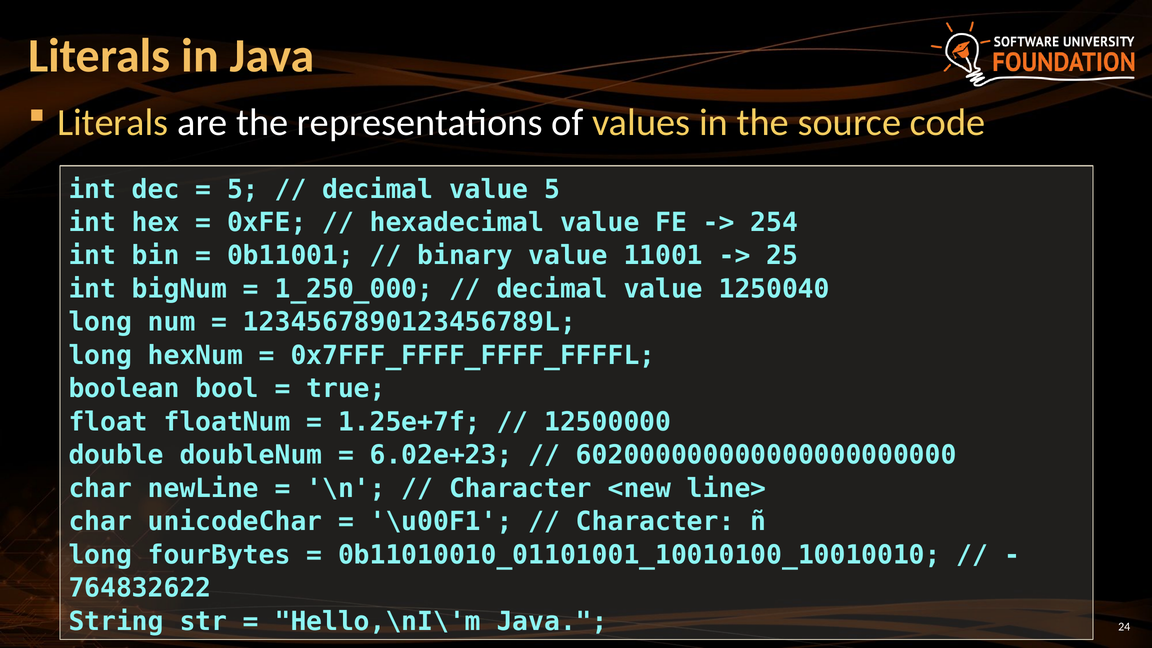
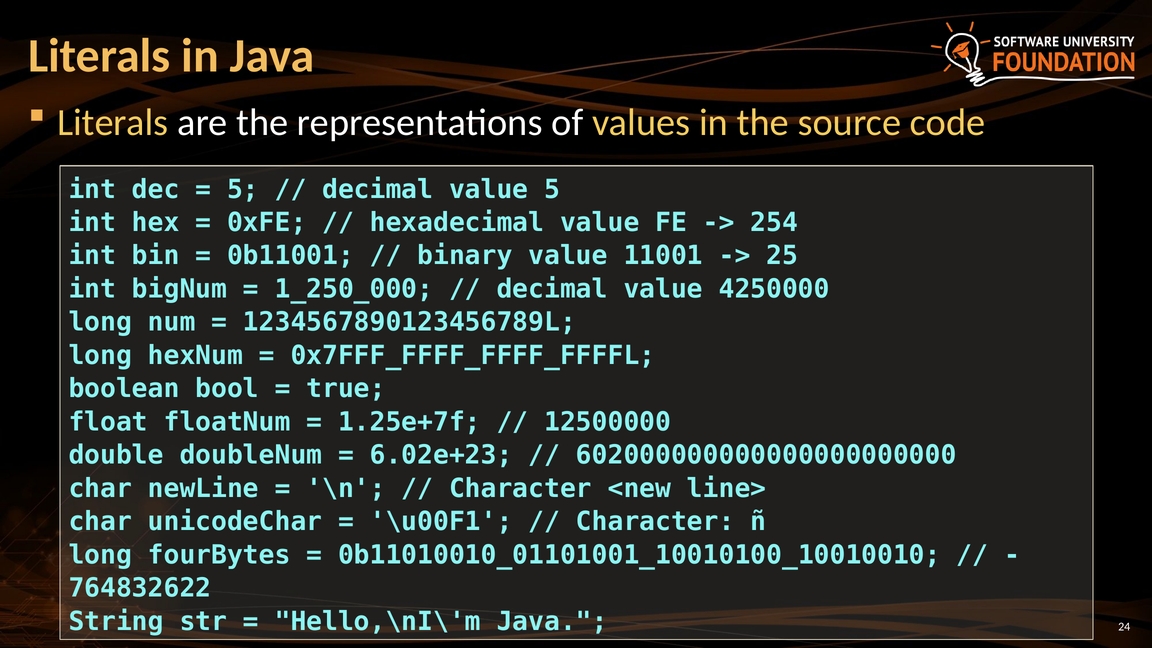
1250040: 1250040 -> 4250000 (774, 289)
